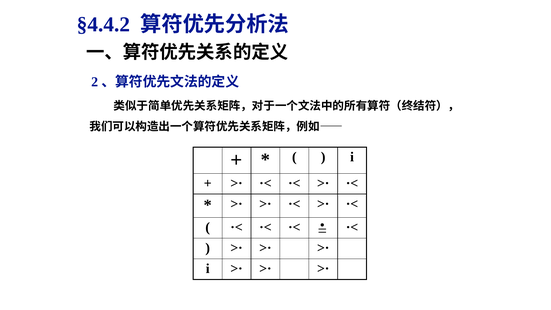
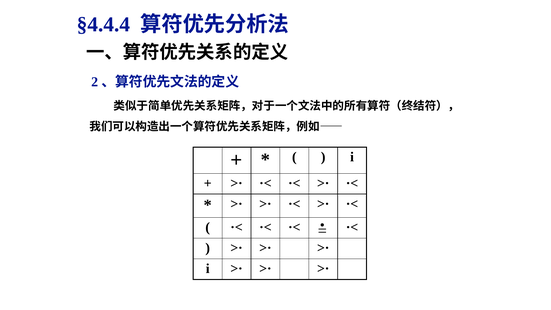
§4.4.2: §4.4.2 -> §4.4.4 (103, 24)
